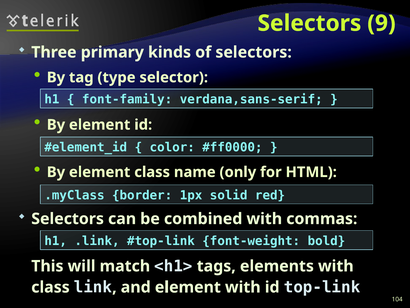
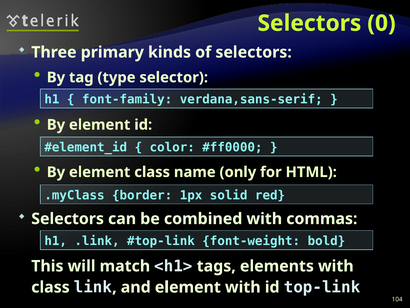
9: 9 -> 0 (381, 23)
